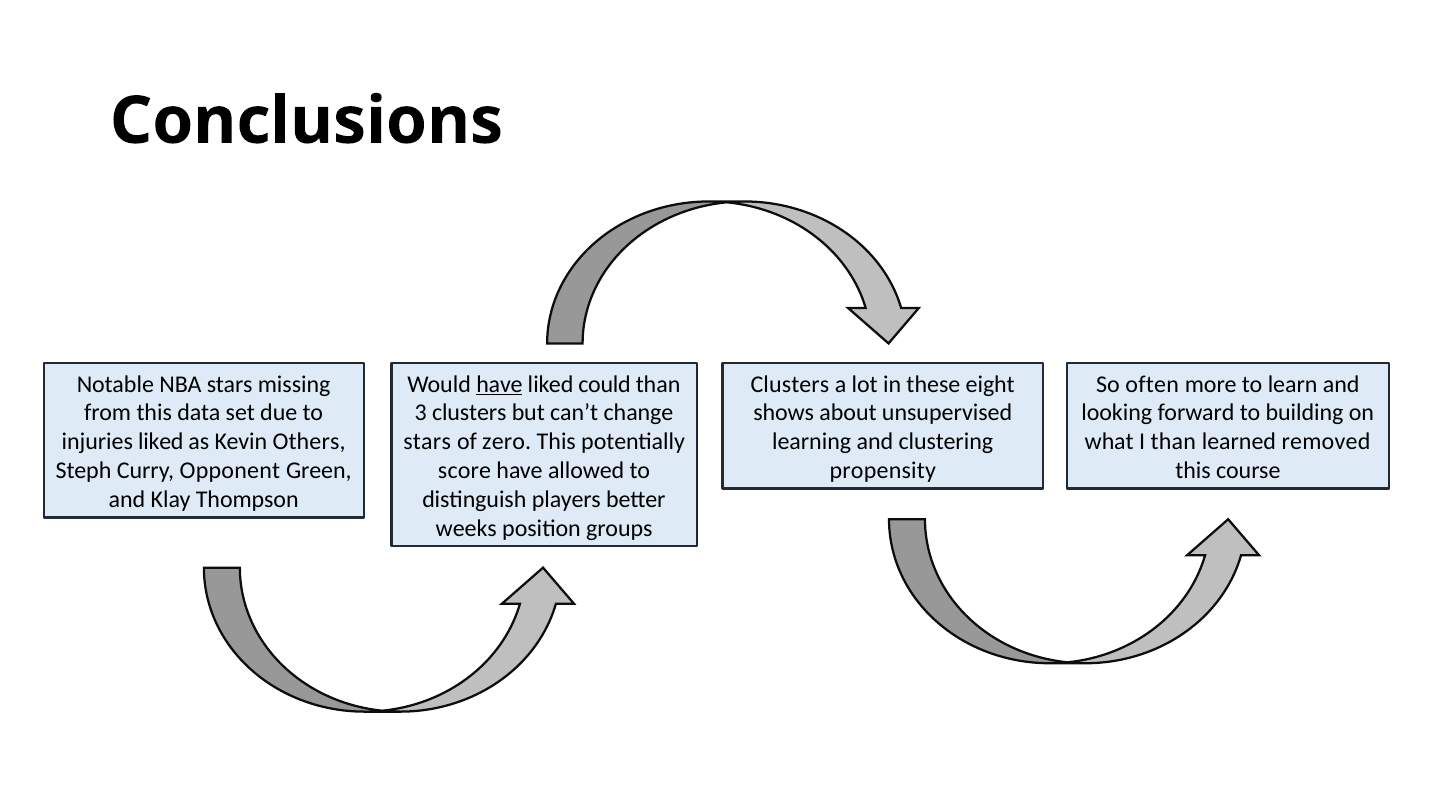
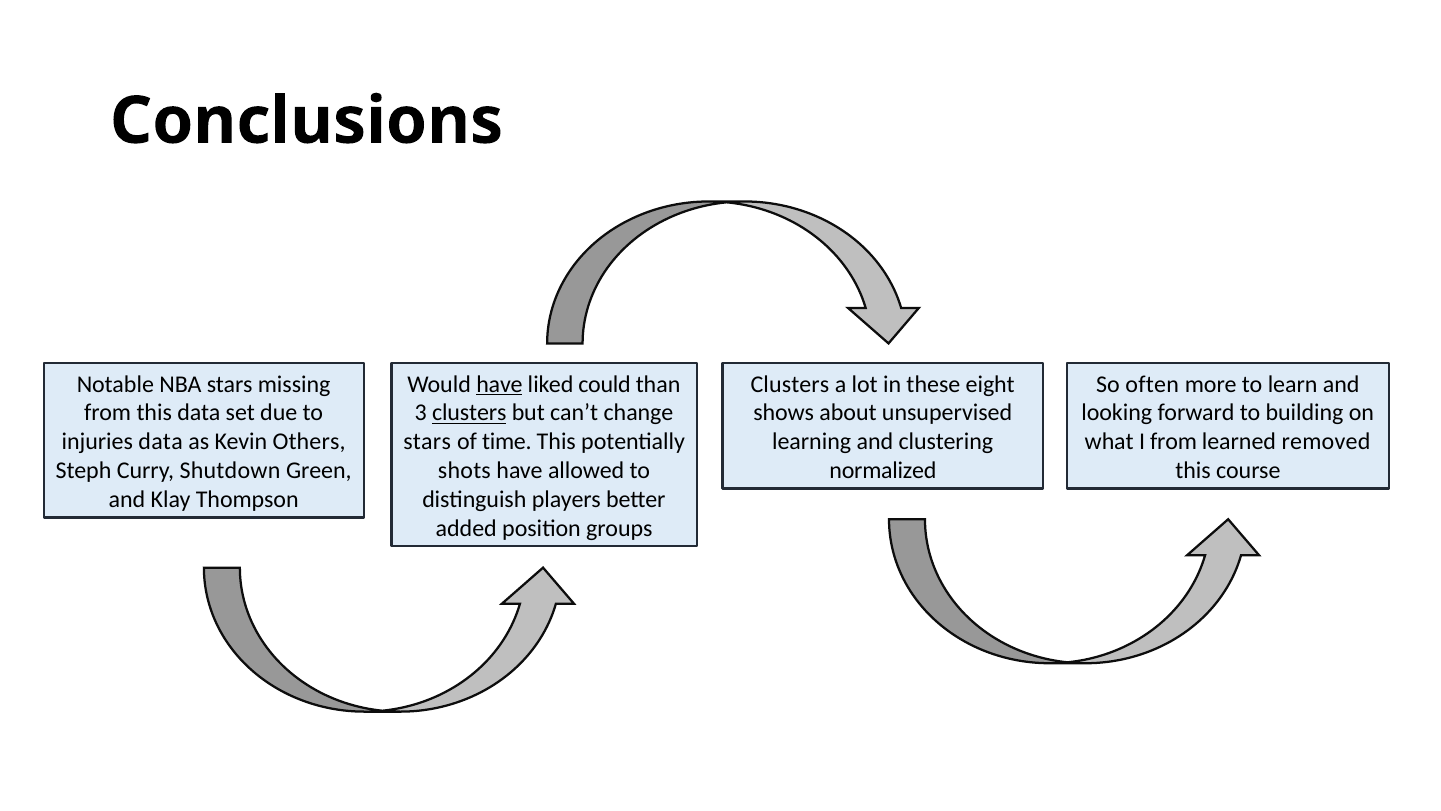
clusters underline: none -> present (469, 413)
injuries liked: liked -> data (161, 442)
zero: zero -> time (507, 442)
I than: than -> from (1174, 442)
Opponent: Opponent -> Shutdown (230, 470)
score: score -> shots (464, 470)
propensity: propensity -> normalized (883, 470)
weeks: weeks -> added (466, 528)
